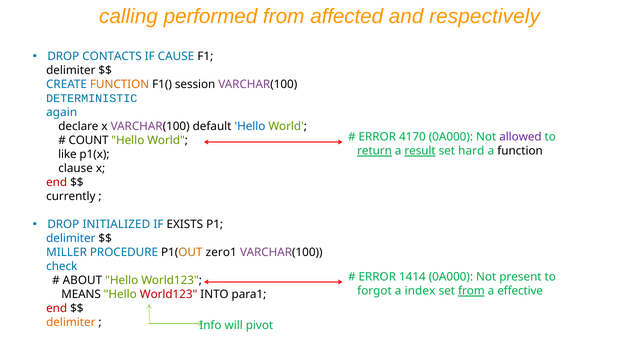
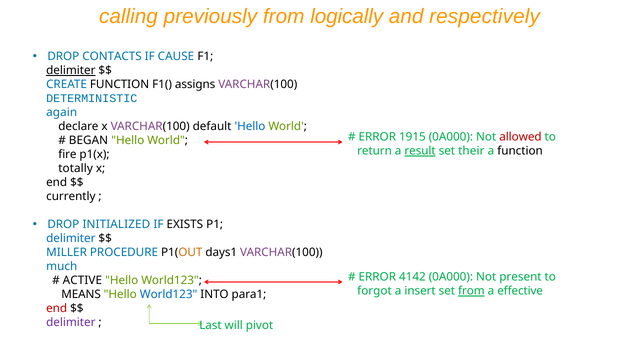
performed: performed -> previously (210, 16)
affected: affected -> logically (347, 16)
delimiter underline: none -> present (71, 71)
FUNCTION colour: orange -> black (120, 85)
session: session -> assigns (195, 85)
4170: 4170 -> 1915 (412, 137)
allowed colour: purple -> red (520, 137)
COUNT: COUNT -> BEGAN (88, 141)
return underline: present -> none (375, 151)
hard: hard -> their (471, 151)
like: like -> fire (67, 155)
clause: clause -> totally (76, 169)
end colour: red -> black (57, 183)
zero1: zero1 -> days1 (221, 253)
check: check -> much (62, 267)
1414: 1414 -> 4142 (412, 277)
ABOUT: ABOUT -> ACTIVE (82, 281)
index: index -> insert (420, 291)
World123 colour: red -> blue (169, 295)
delimiter colour: orange -> purple (71, 323)
Info: Info -> Last (210, 326)
